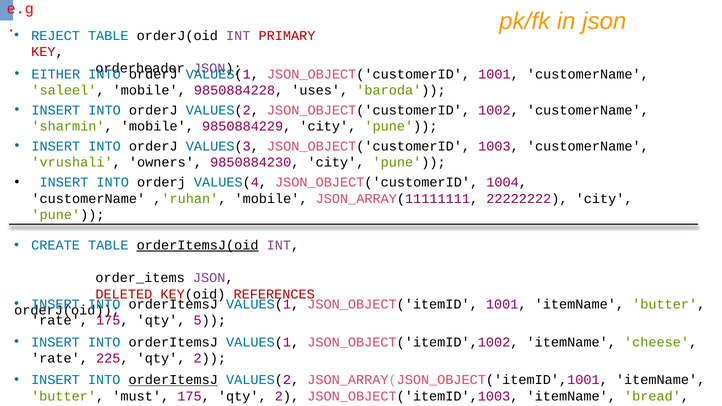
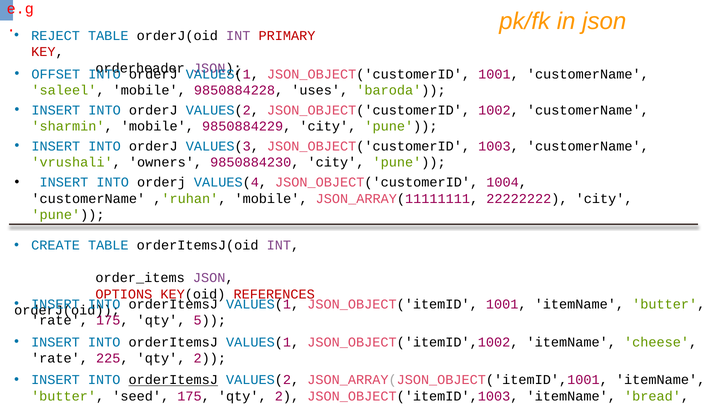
EITHER: EITHER -> OFFSET (56, 74)
orderItemsJ(oid underline: present -> none (198, 245)
DELETED: DELETED -> OPTIONS (124, 294)
must: must -> seed (141, 396)
